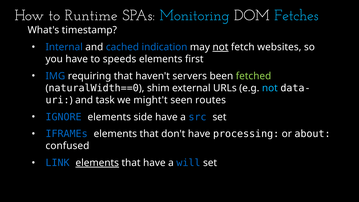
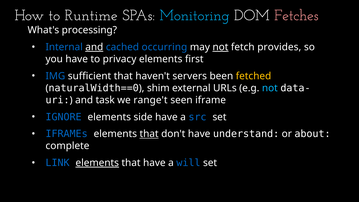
Fetches colour: light blue -> pink (296, 15)
timestamp: timestamp -> processing (89, 30)
and underline: none -> present (94, 47)
indication: indication -> occurring (164, 47)
websites: websites -> provides (279, 47)
speeds: speeds -> privacy (120, 59)
requiring: requiring -> sufficient (90, 76)
fetched colour: light green -> yellow (254, 76)
might't: might't -> range't (151, 100)
routes: routes -> iframe (211, 100)
that underline: none -> present (149, 134)
processing: processing -> understand (246, 134)
confused: confused -> complete (67, 146)
